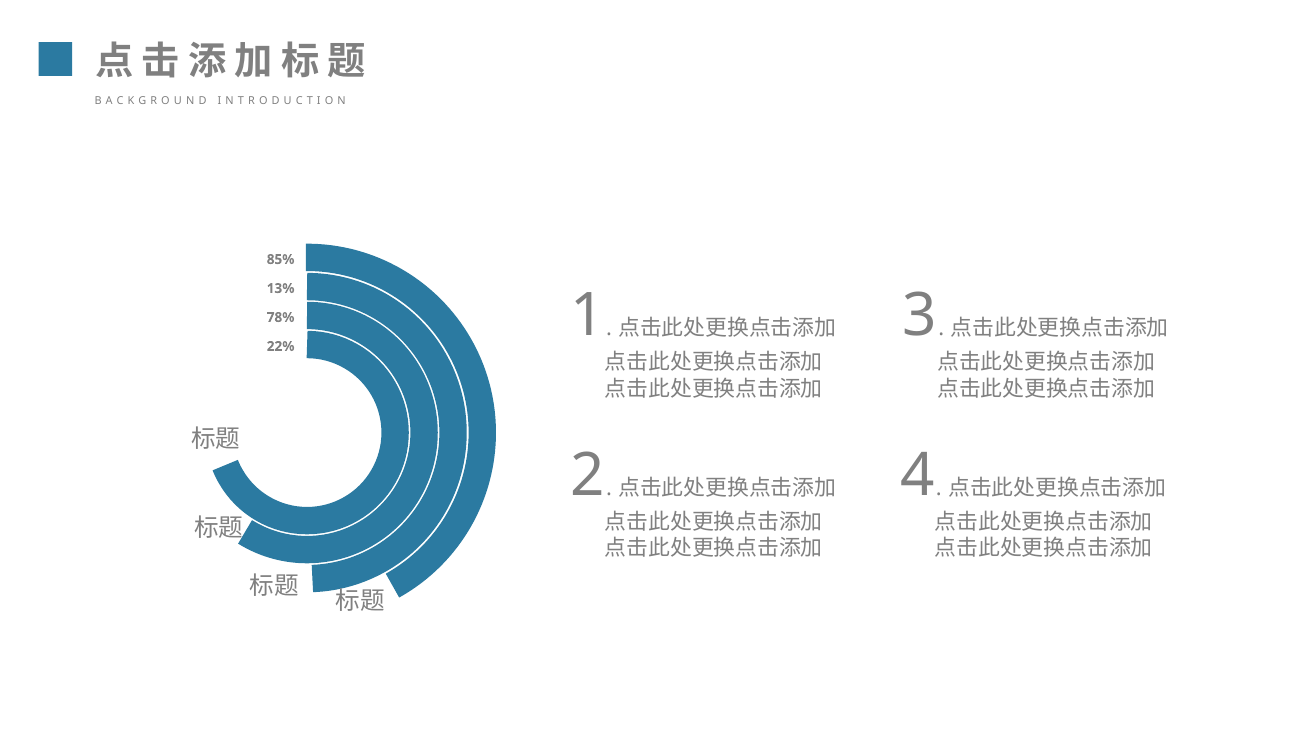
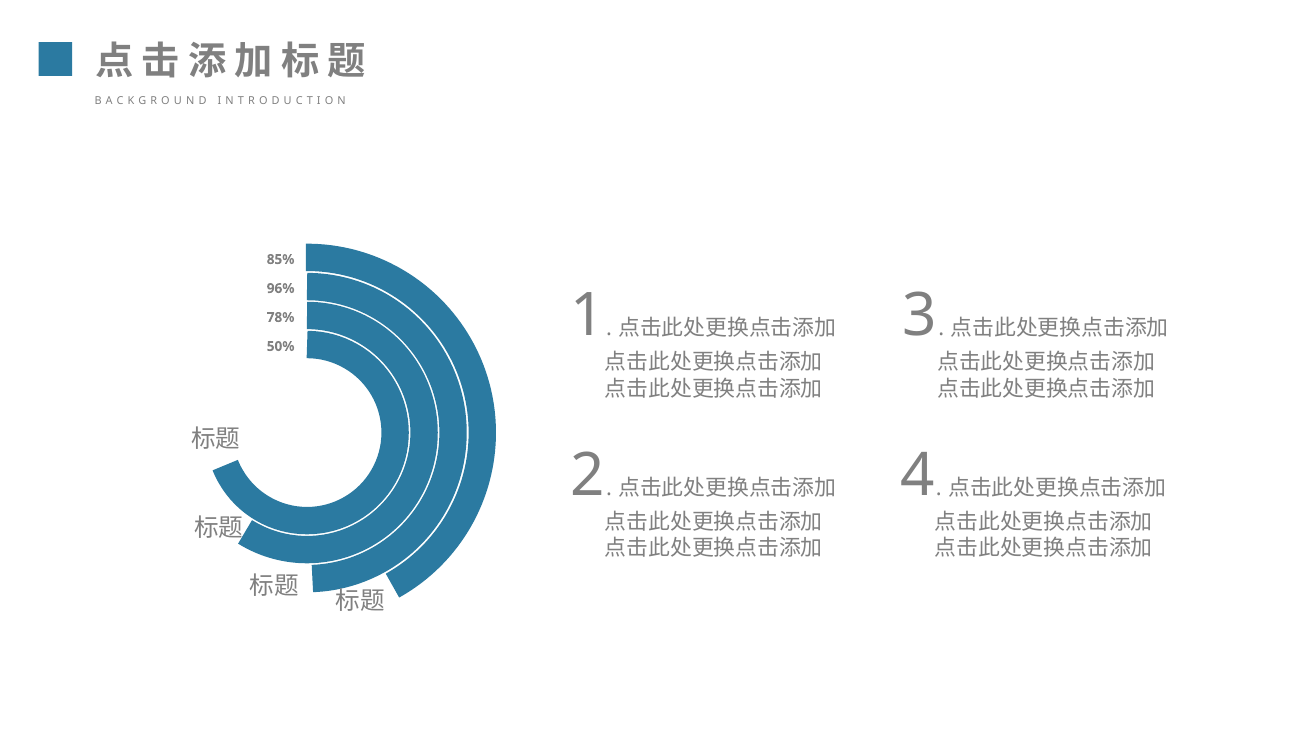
13%: 13% -> 96% (281, 288)
22%: 22% -> 50% (281, 346)
